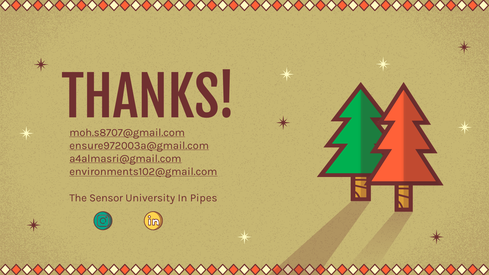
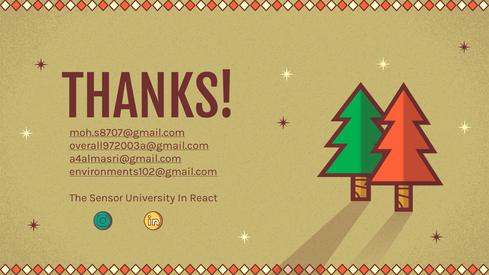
ensure972003a@gmail.com: ensure972003a@gmail.com -> overall972003a@gmail.com (139, 146)
Pipes: Pipes -> React (204, 198)
